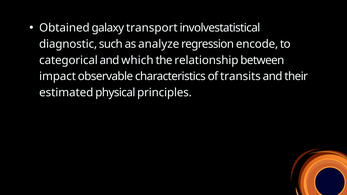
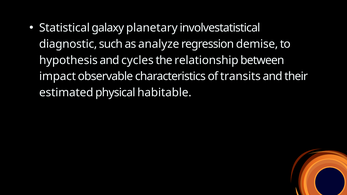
Obtained: Obtained -> Statistical (64, 28)
transport: transport -> planetary (152, 28)
encode: encode -> demise (257, 44)
categorical: categorical -> hypothesis (68, 60)
which: which -> cycles (137, 60)
principles: principles -> habitable (164, 93)
